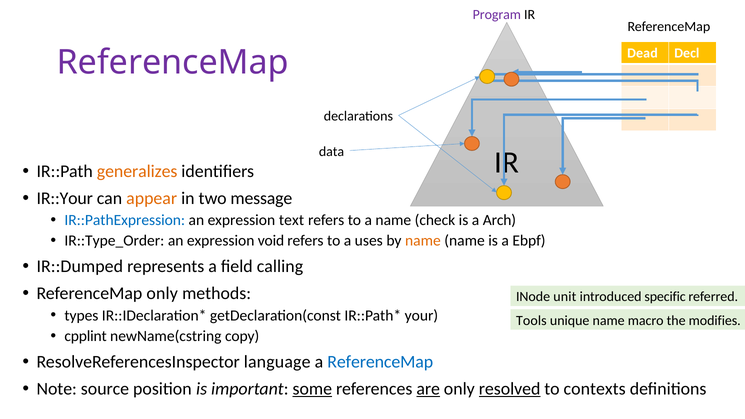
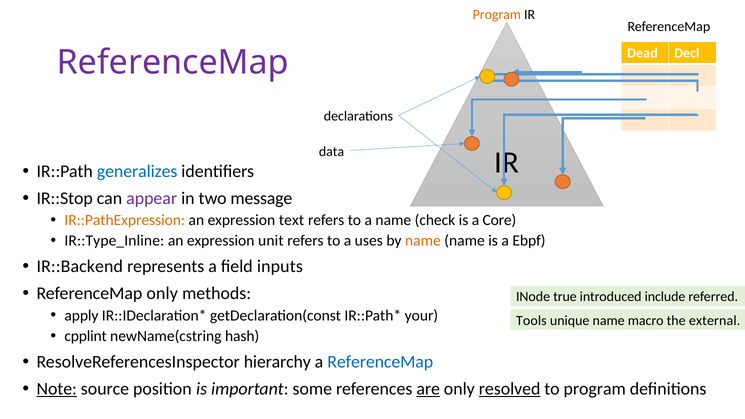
Program colour: purple -> orange (497, 14)
generalizes colour: orange -> blue (137, 171)
IR::Your: IR::Your -> IR::Stop (65, 198)
appear colour: orange -> purple (152, 198)
IR::PathExpression colour: blue -> orange (125, 220)
Arch: Arch -> Core (499, 220)
IR::Type_Order: IR::Type_Order -> IR::Type_Inline (114, 241)
void: void -> unit (271, 241)
IR::Dumped: IR::Dumped -> IR::Backend (80, 267)
calling: calling -> inputs (280, 267)
unit: unit -> true (565, 297)
specific: specific -> include (665, 297)
types: types -> apply (81, 315)
modifies: modifies -> external (715, 320)
copy: copy -> hash (242, 336)
language: language -> hierarchy (277, 362)
Note underline: none -> present (57, 389)
some underline: present -> none (312, 389)
to contexts: contexts -> program (595, 389)
